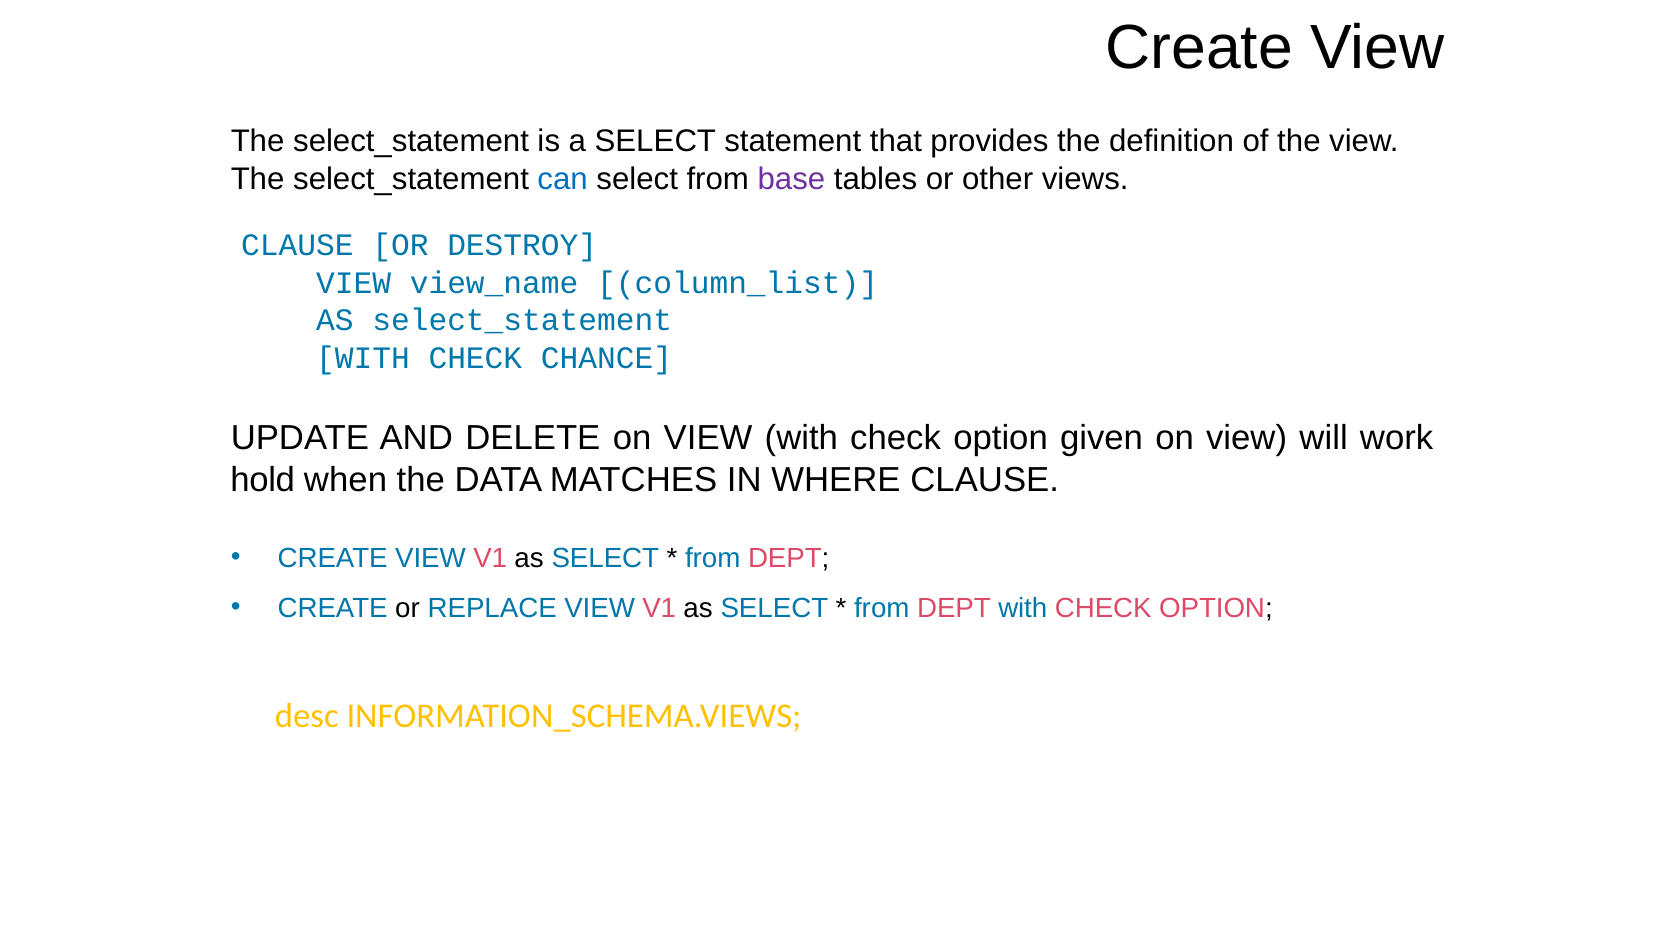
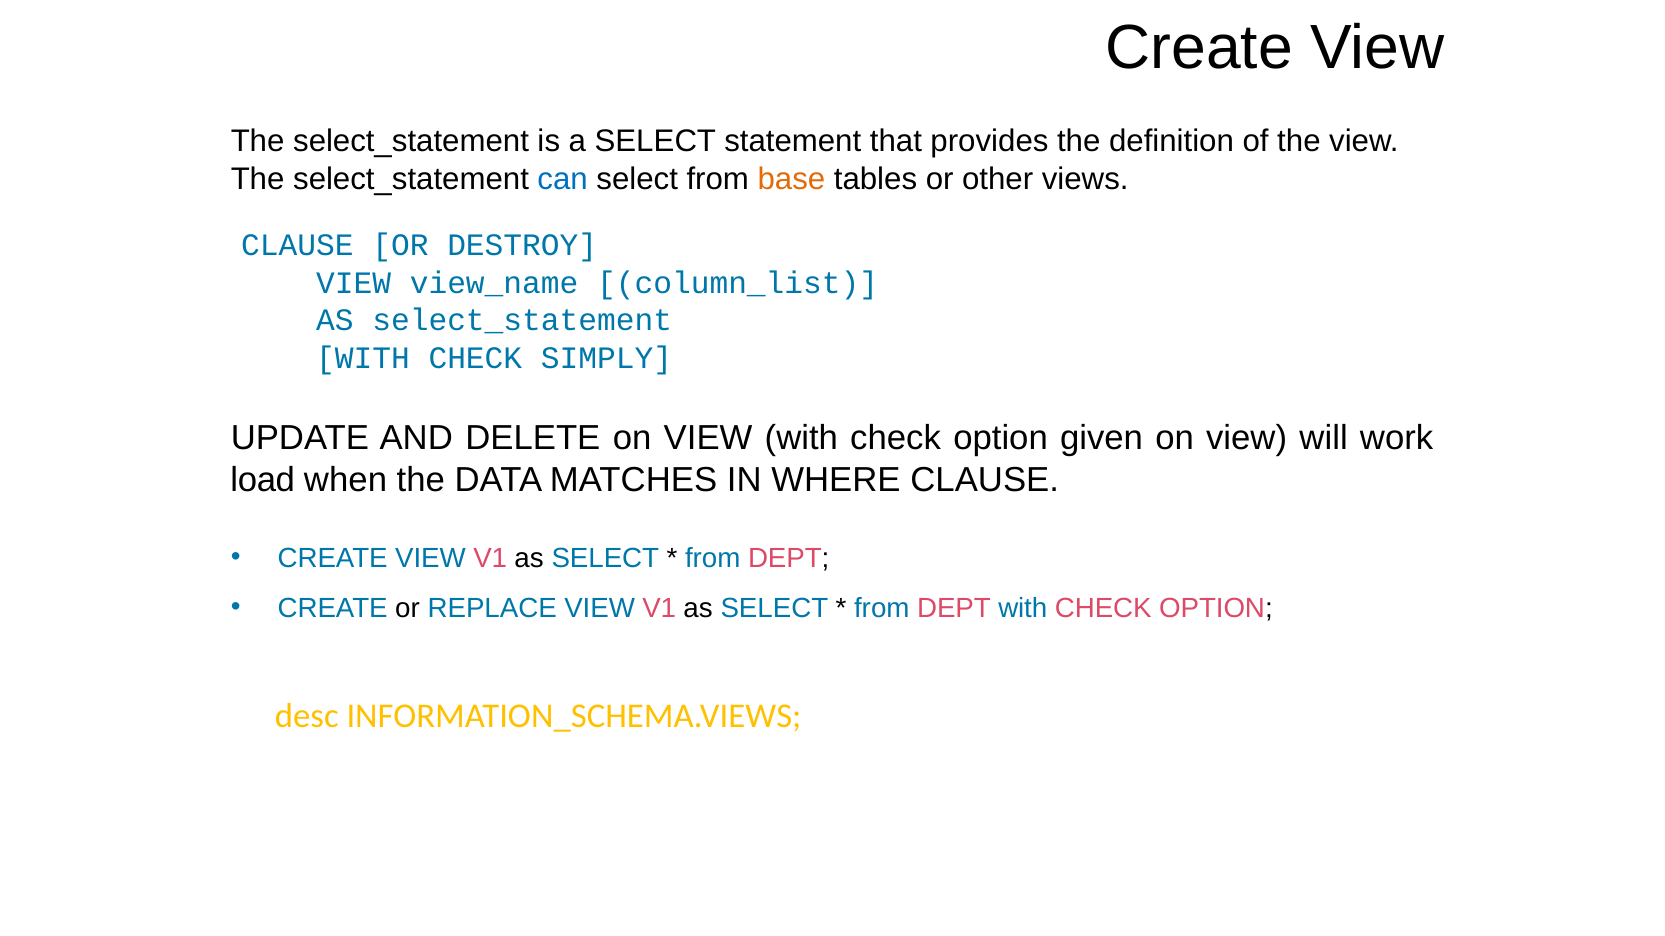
base colour: purple -> orange (791, 179)
CHANCE: CHANCE -> SIMPLY (606, 358)
hold: hold -> load (263, 480)
